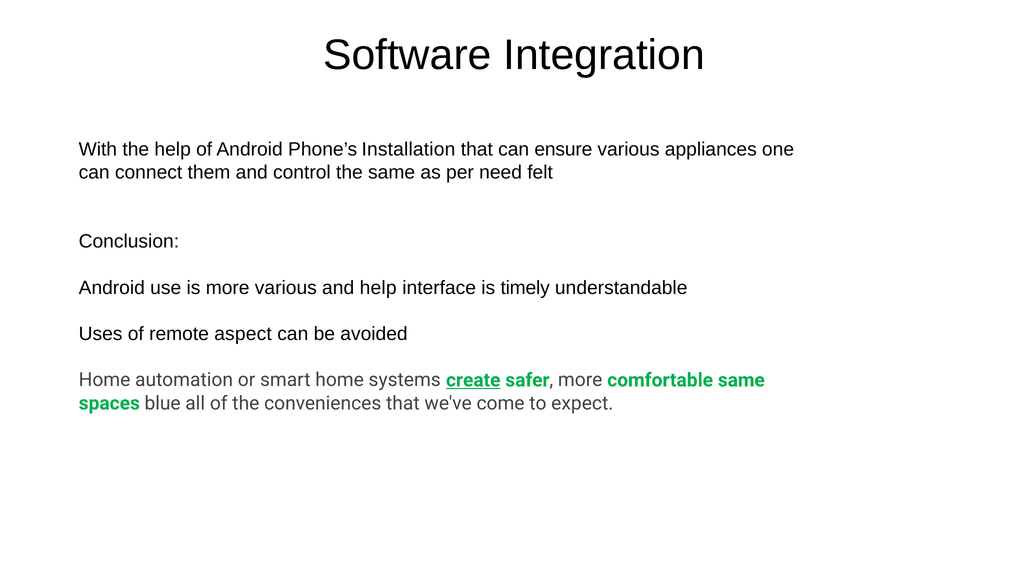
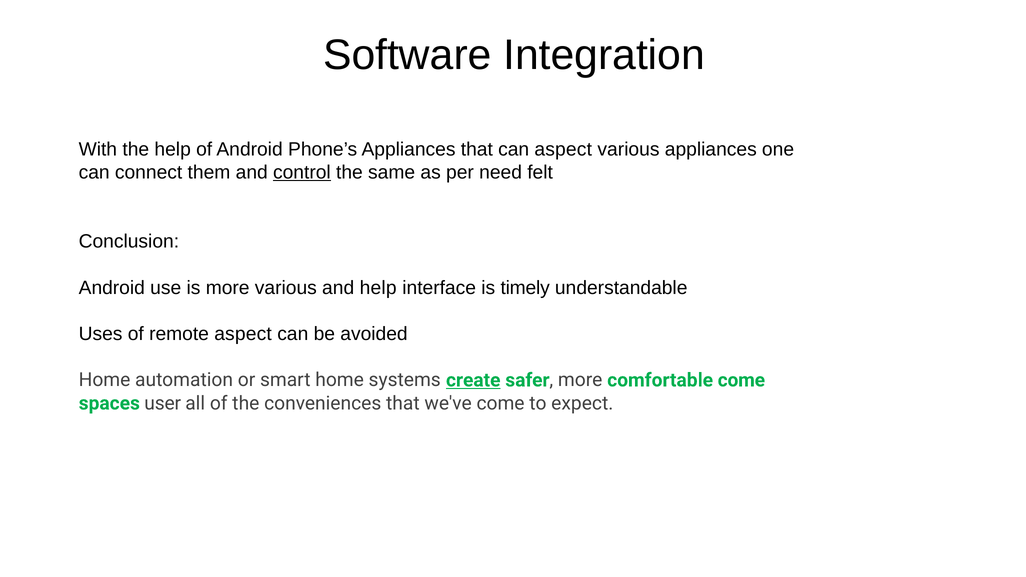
Phone’s Installation: Installation -> Appliances (409, 149)
can ensure: ensure -> aspect (563, 149)
control underline: none -> present (302, 172)
comfortable same: same -> come (741, 380)
blue: blue -> user (163, 403)
